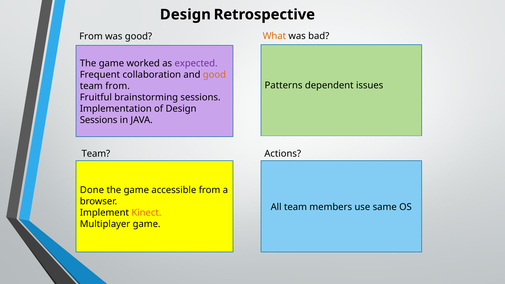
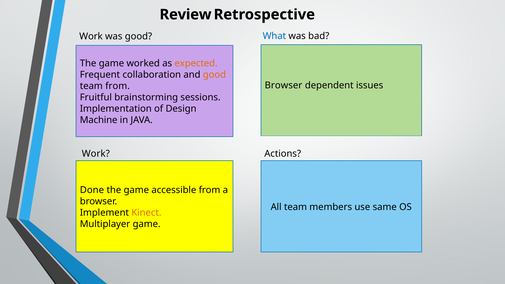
Design: Design -> Review (186, 15)
From: From -> Work (91, 36)
What colour: orange -> blue (274, 36)
expected colour: purple -> orange (196, 63)
Patterns: Patterns -> Browser (284, 85)
Sessions: Sessions -> Machine (99, 120)
Team: Team -> Work (96, 154)
